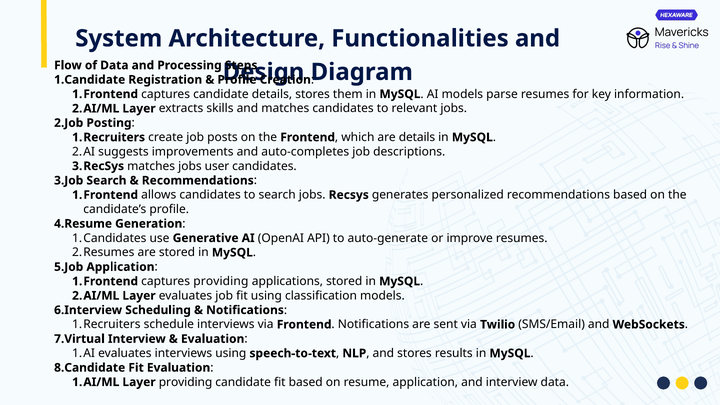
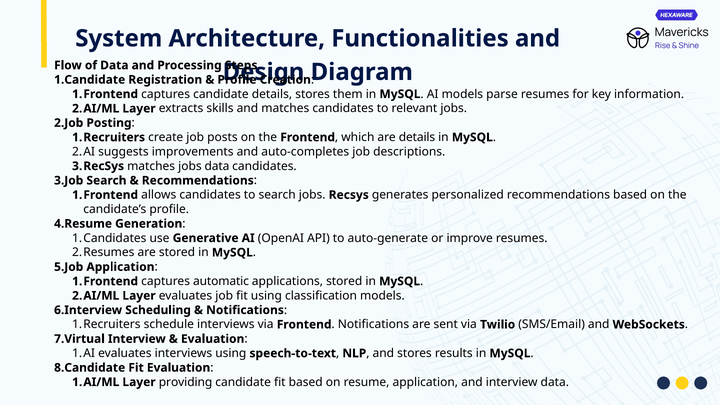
jobs user: user -> data (217, 166)
captures providing: providing -> automatic (221, 281)
